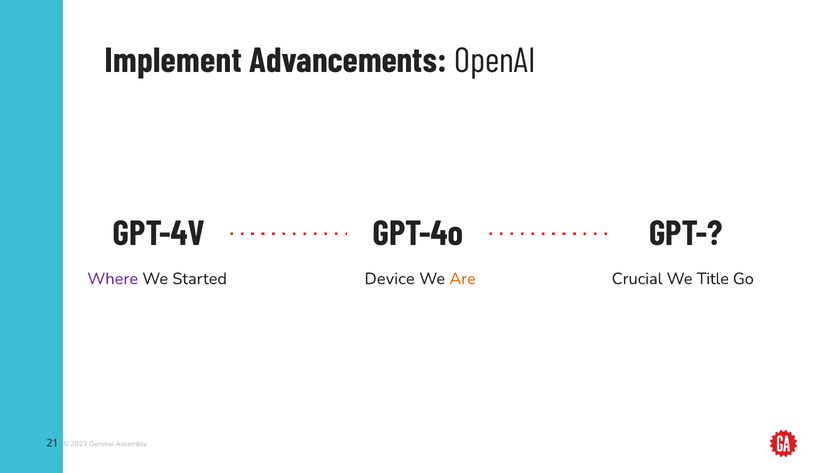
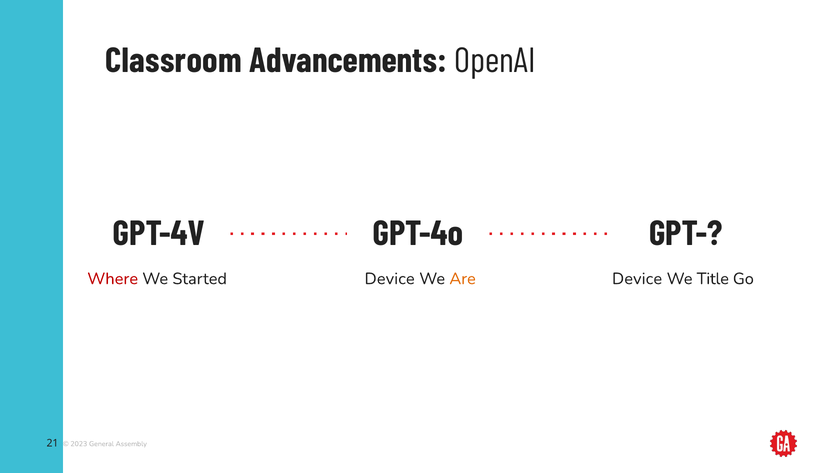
Implement: Implement -> Classroom (173, 61)
Where colour: purple -> red (113, 278)
Crucial: Crucial -> Device (637, 278)
